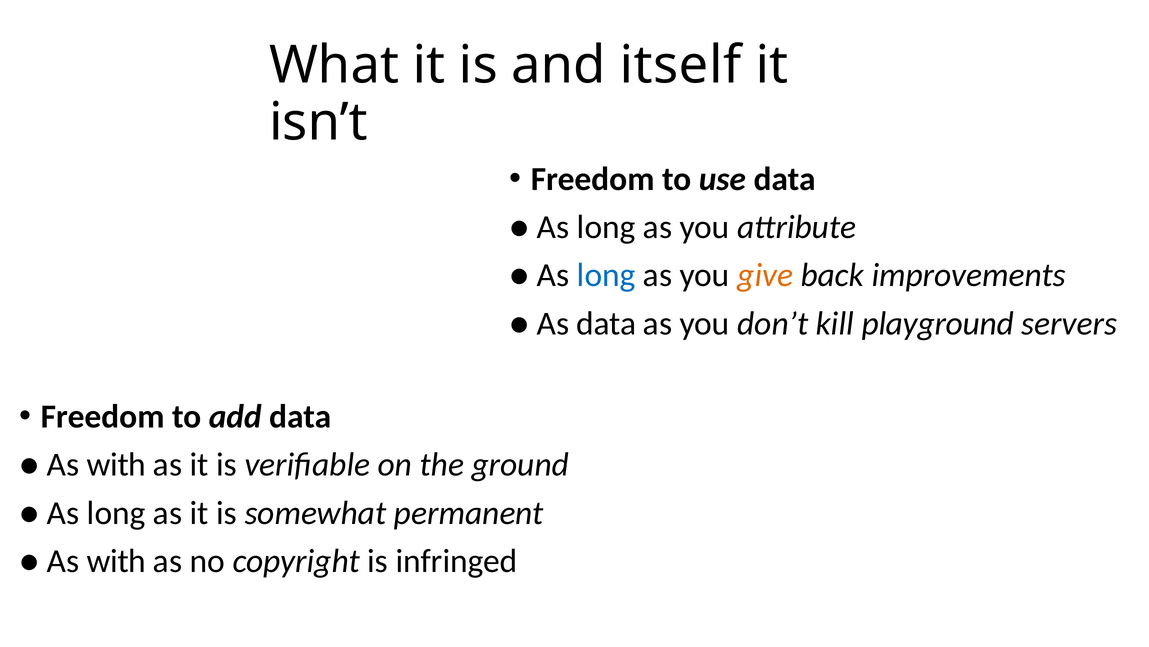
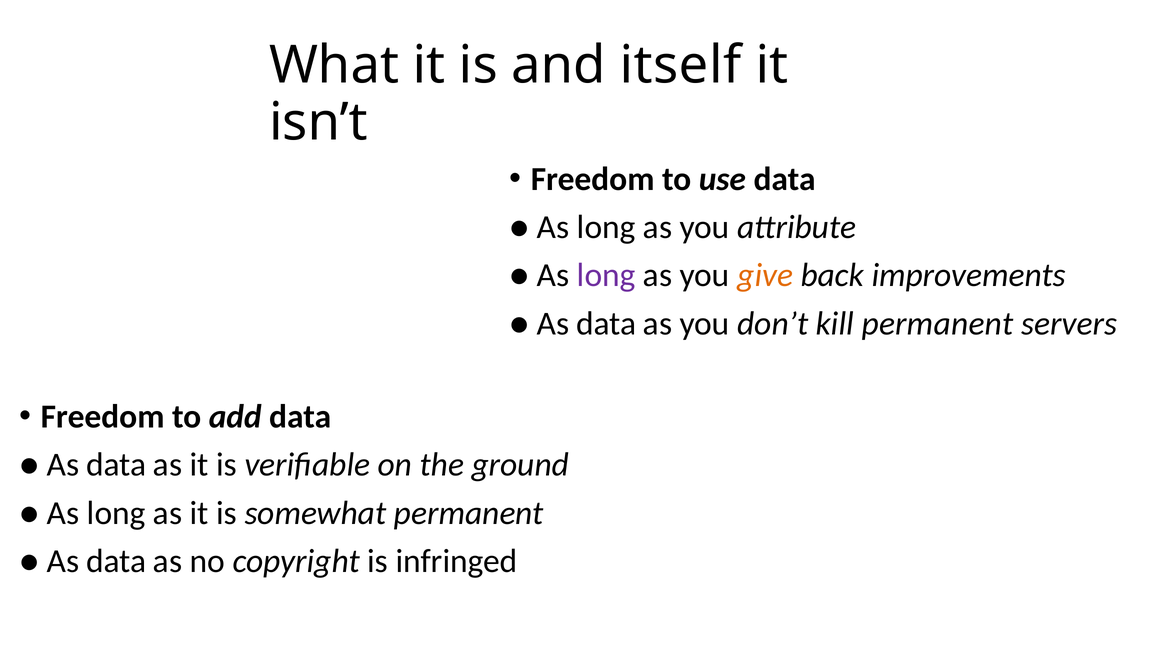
long colour: blue -> purple (606, 275)
kill playground: playground -> permanent (938, 323)
with: with -> data (116, 464)
with: with -> data (116, 561)
